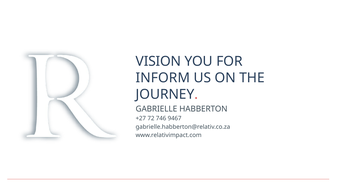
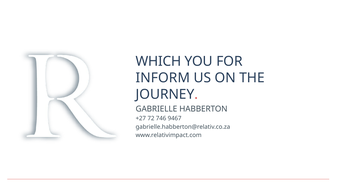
VISION: VISION -> WHICH (158, 61)
